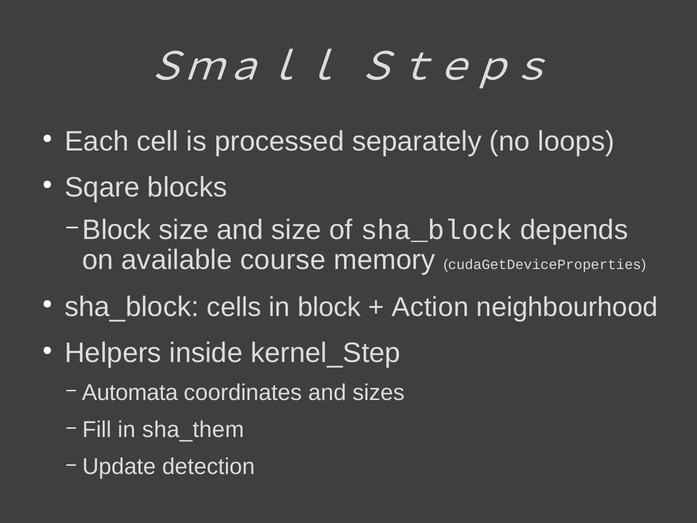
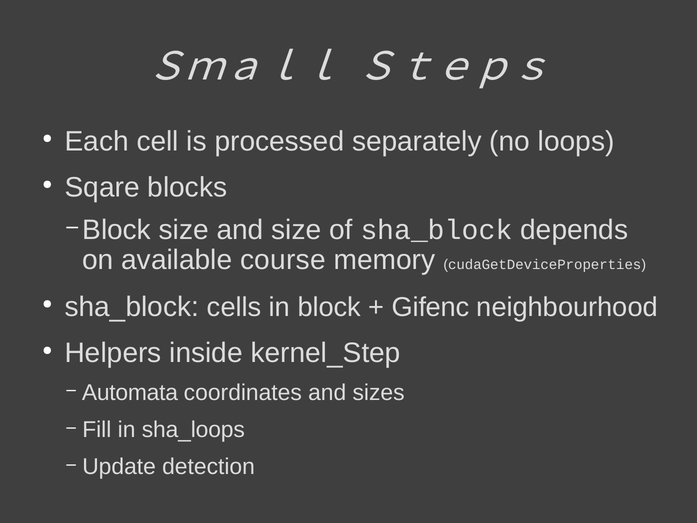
Action: Action -> Gifenc (431, 307)
sha_them: sha_them -> sha_loops (193, 429)
